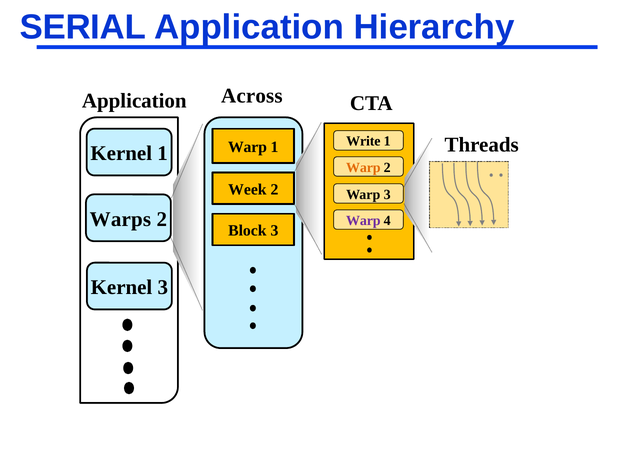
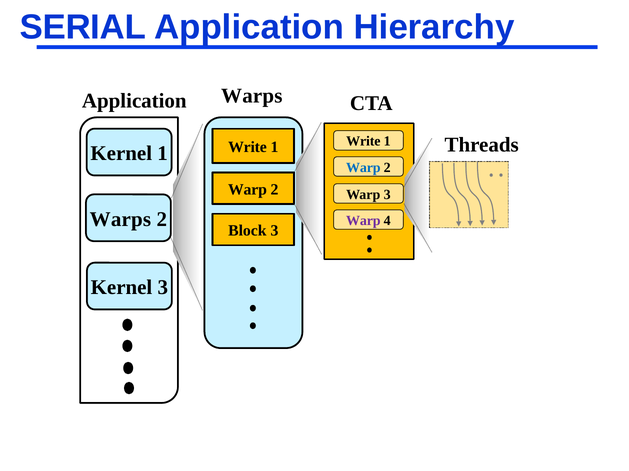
Across: Across -> Warps (252, 96)
Warp: Warp -> Write (247, 147)
Warp colour: orange -> blue (363, 168)
Week: Week -> Warp (247, 190)
